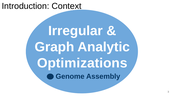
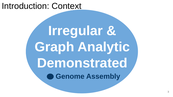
Optimizations: Optimizations -> Demonstrated (82, 63)
